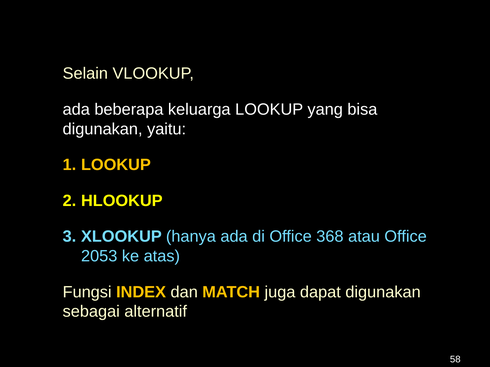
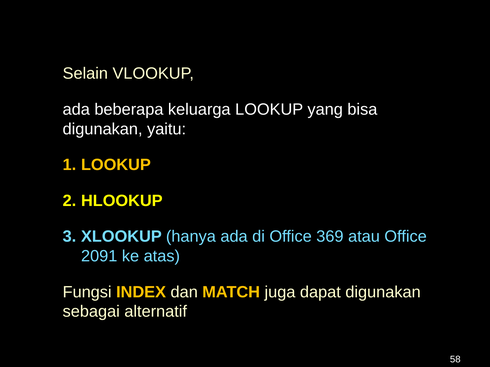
368: 368 -> 369 (330, 237)
2053: 2053 -> 2091 (99, 256)
